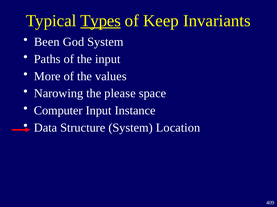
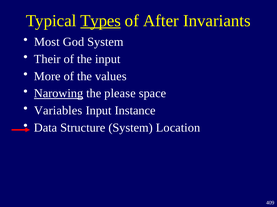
Keep: Keep -> After (161, 21)
Been: Been -> Most (47, 42)
Paths: Paths -> Their (47, 59)
Narowing underline: none -> present (59, 94)
Computer: Computer -> Variables (58, 111)
